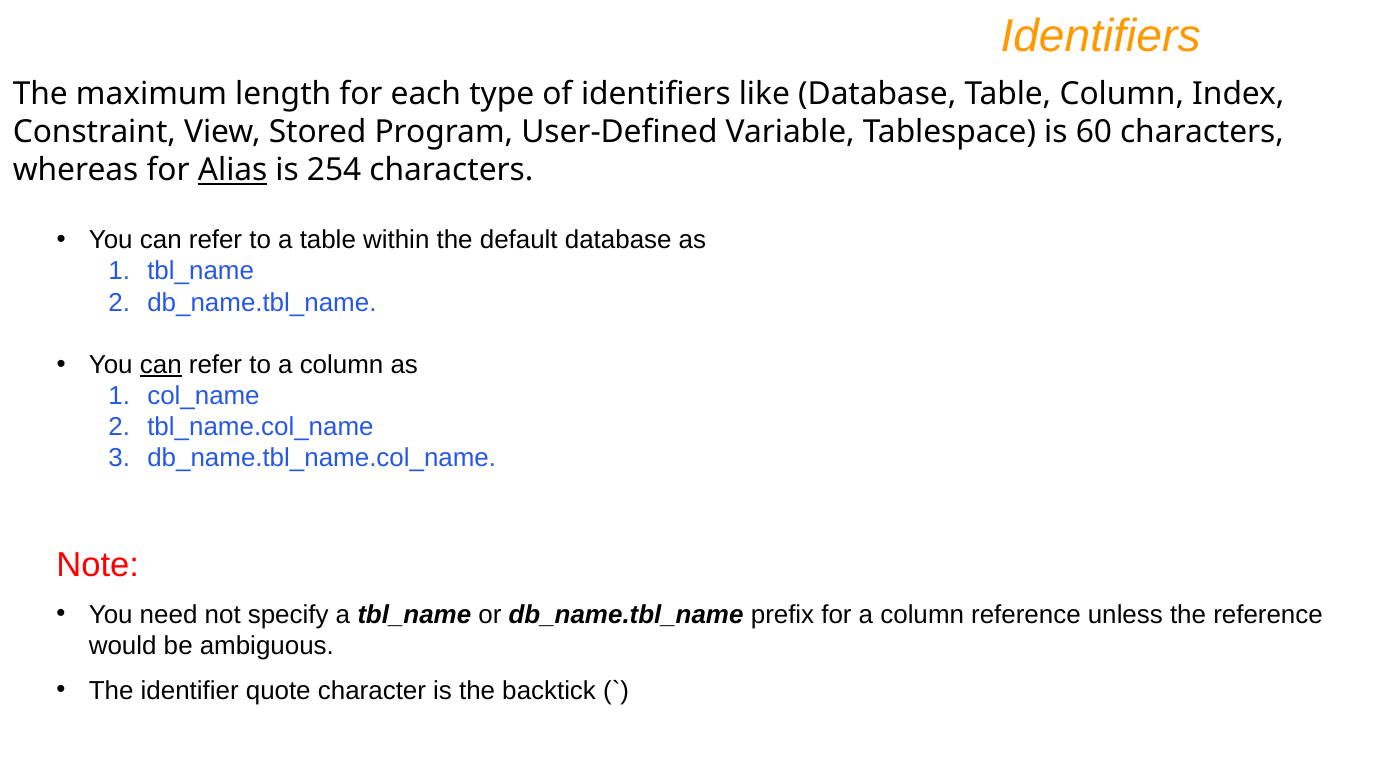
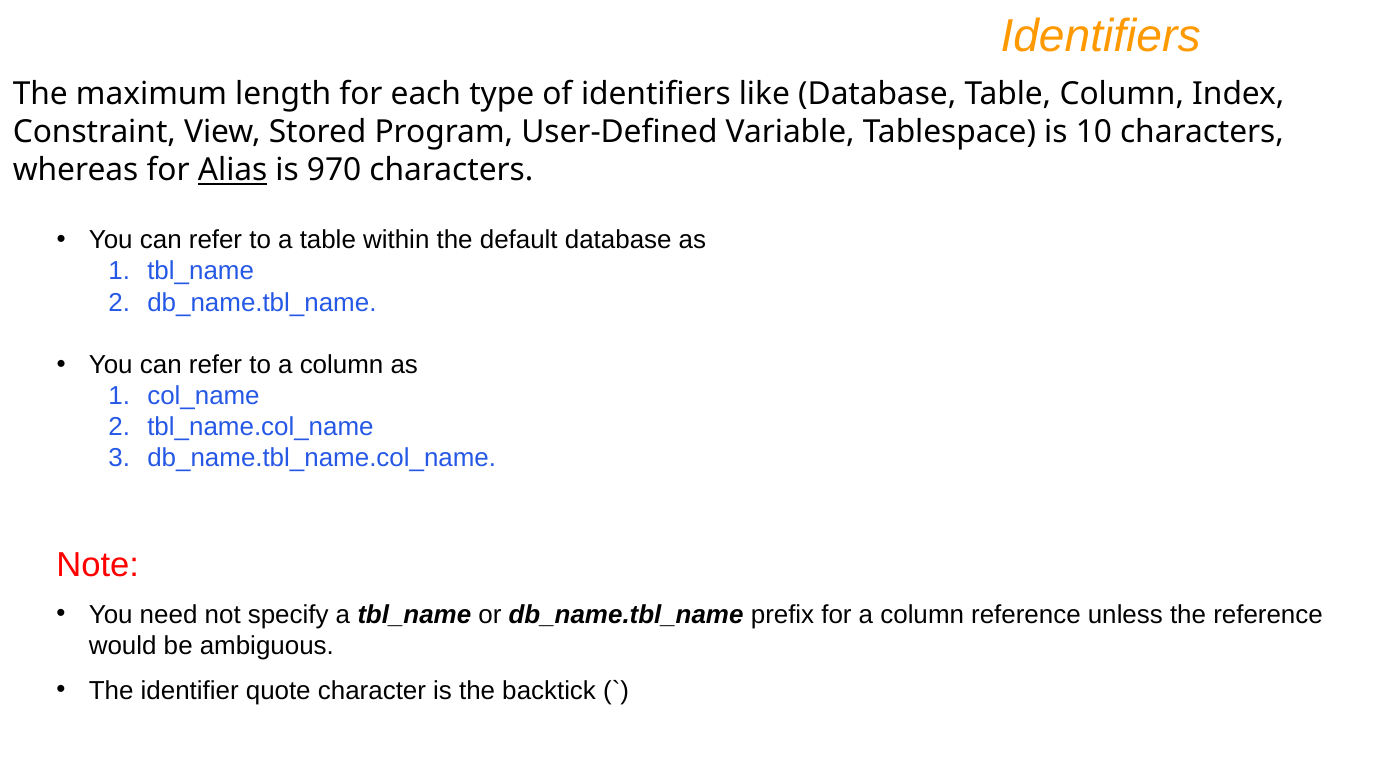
60: 60 -> 10 (1094, 132)
254: 254 -> 970 (334, 170)
can underline: present -> none (161, 365)
